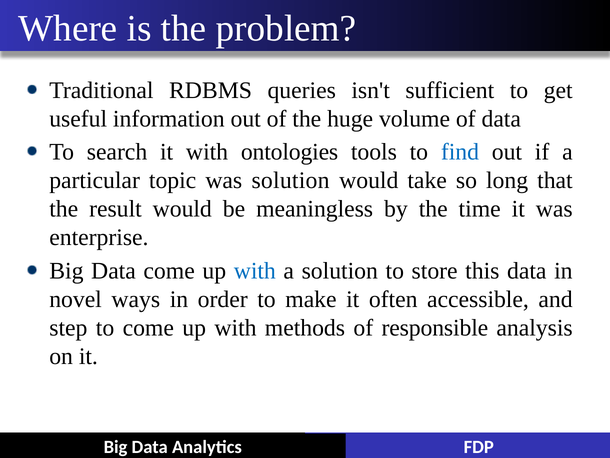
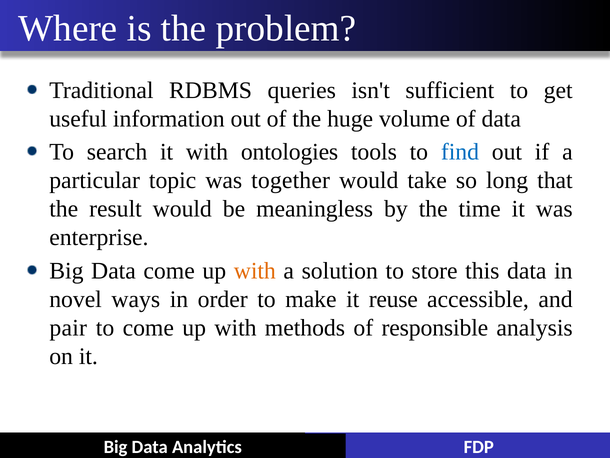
was solution: solution -> together (291, 180)
with colour: blue -> orange (255, 271)
often: often -> reuse (393, 299)
step: step -> pair (68, 327)
